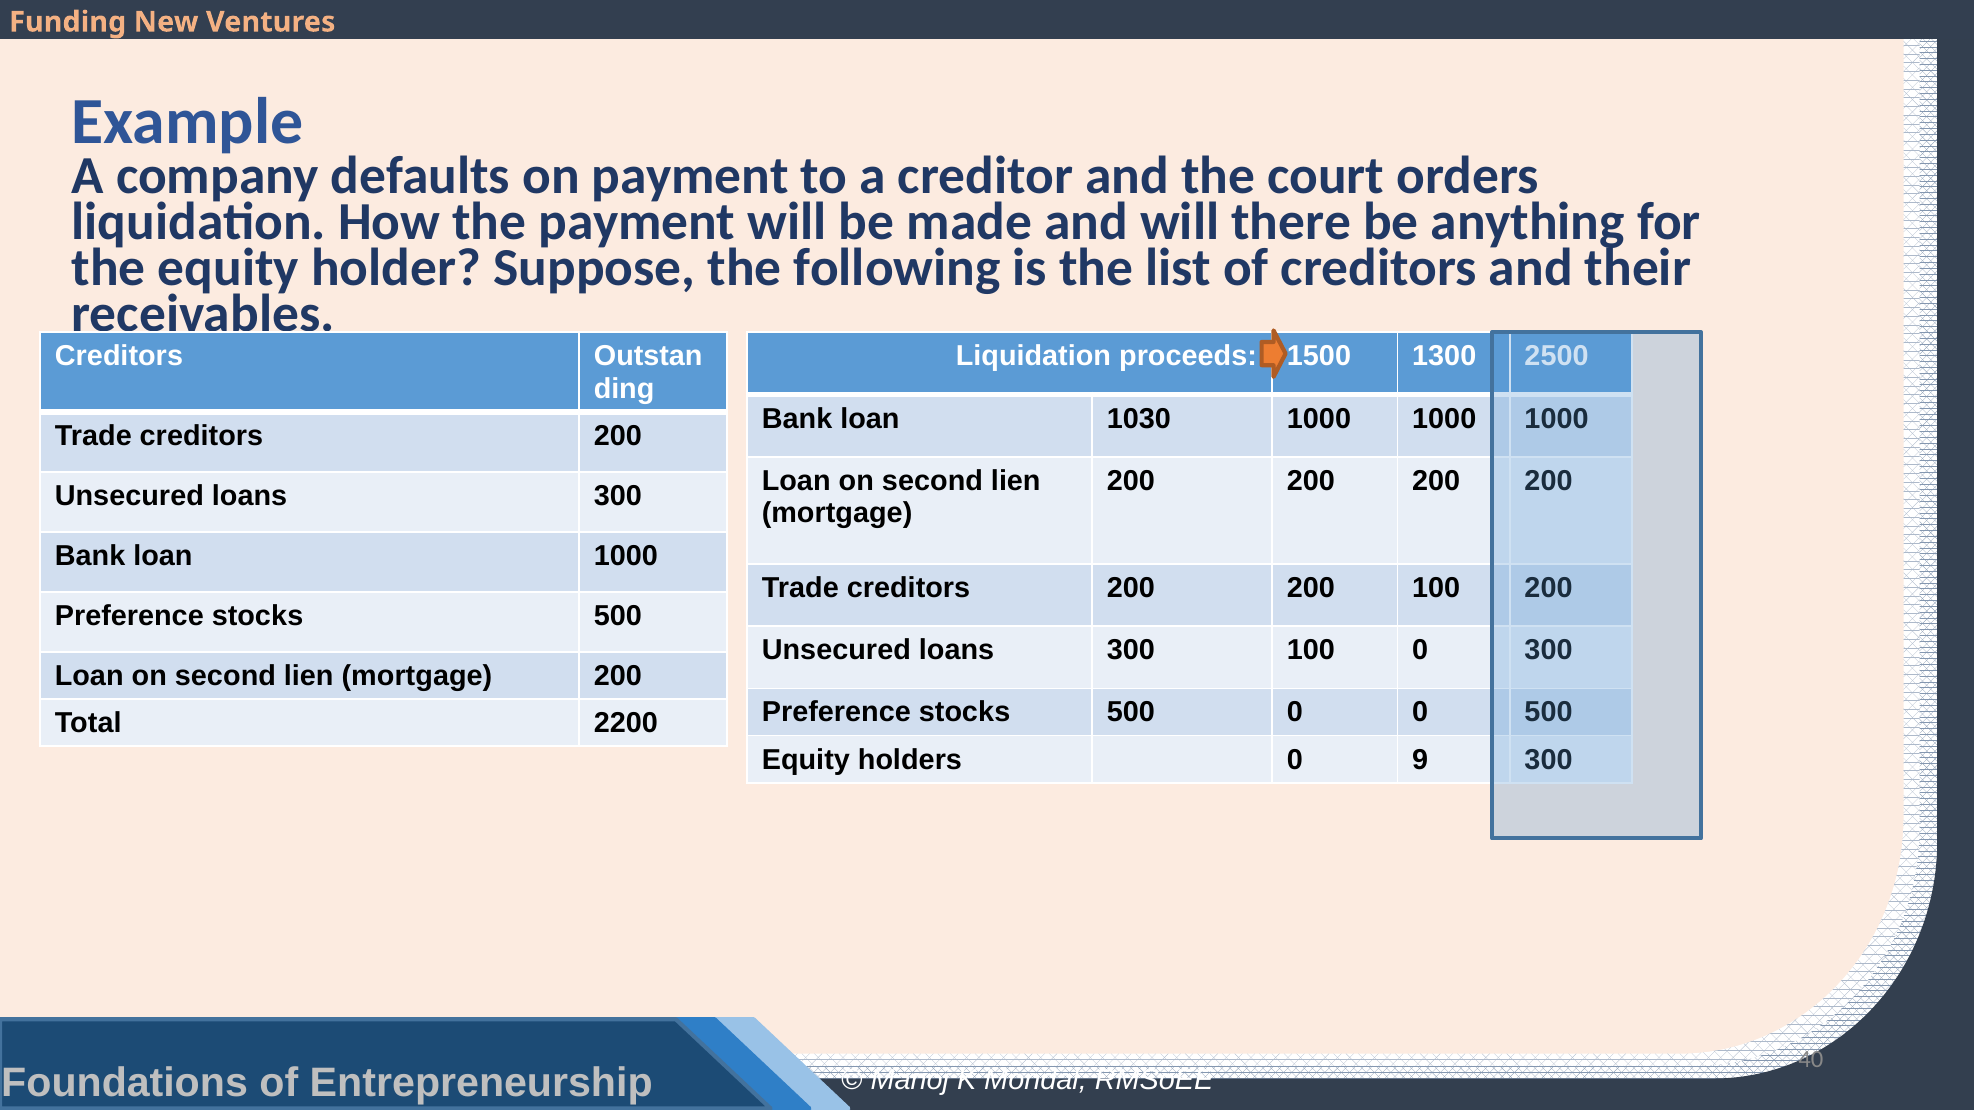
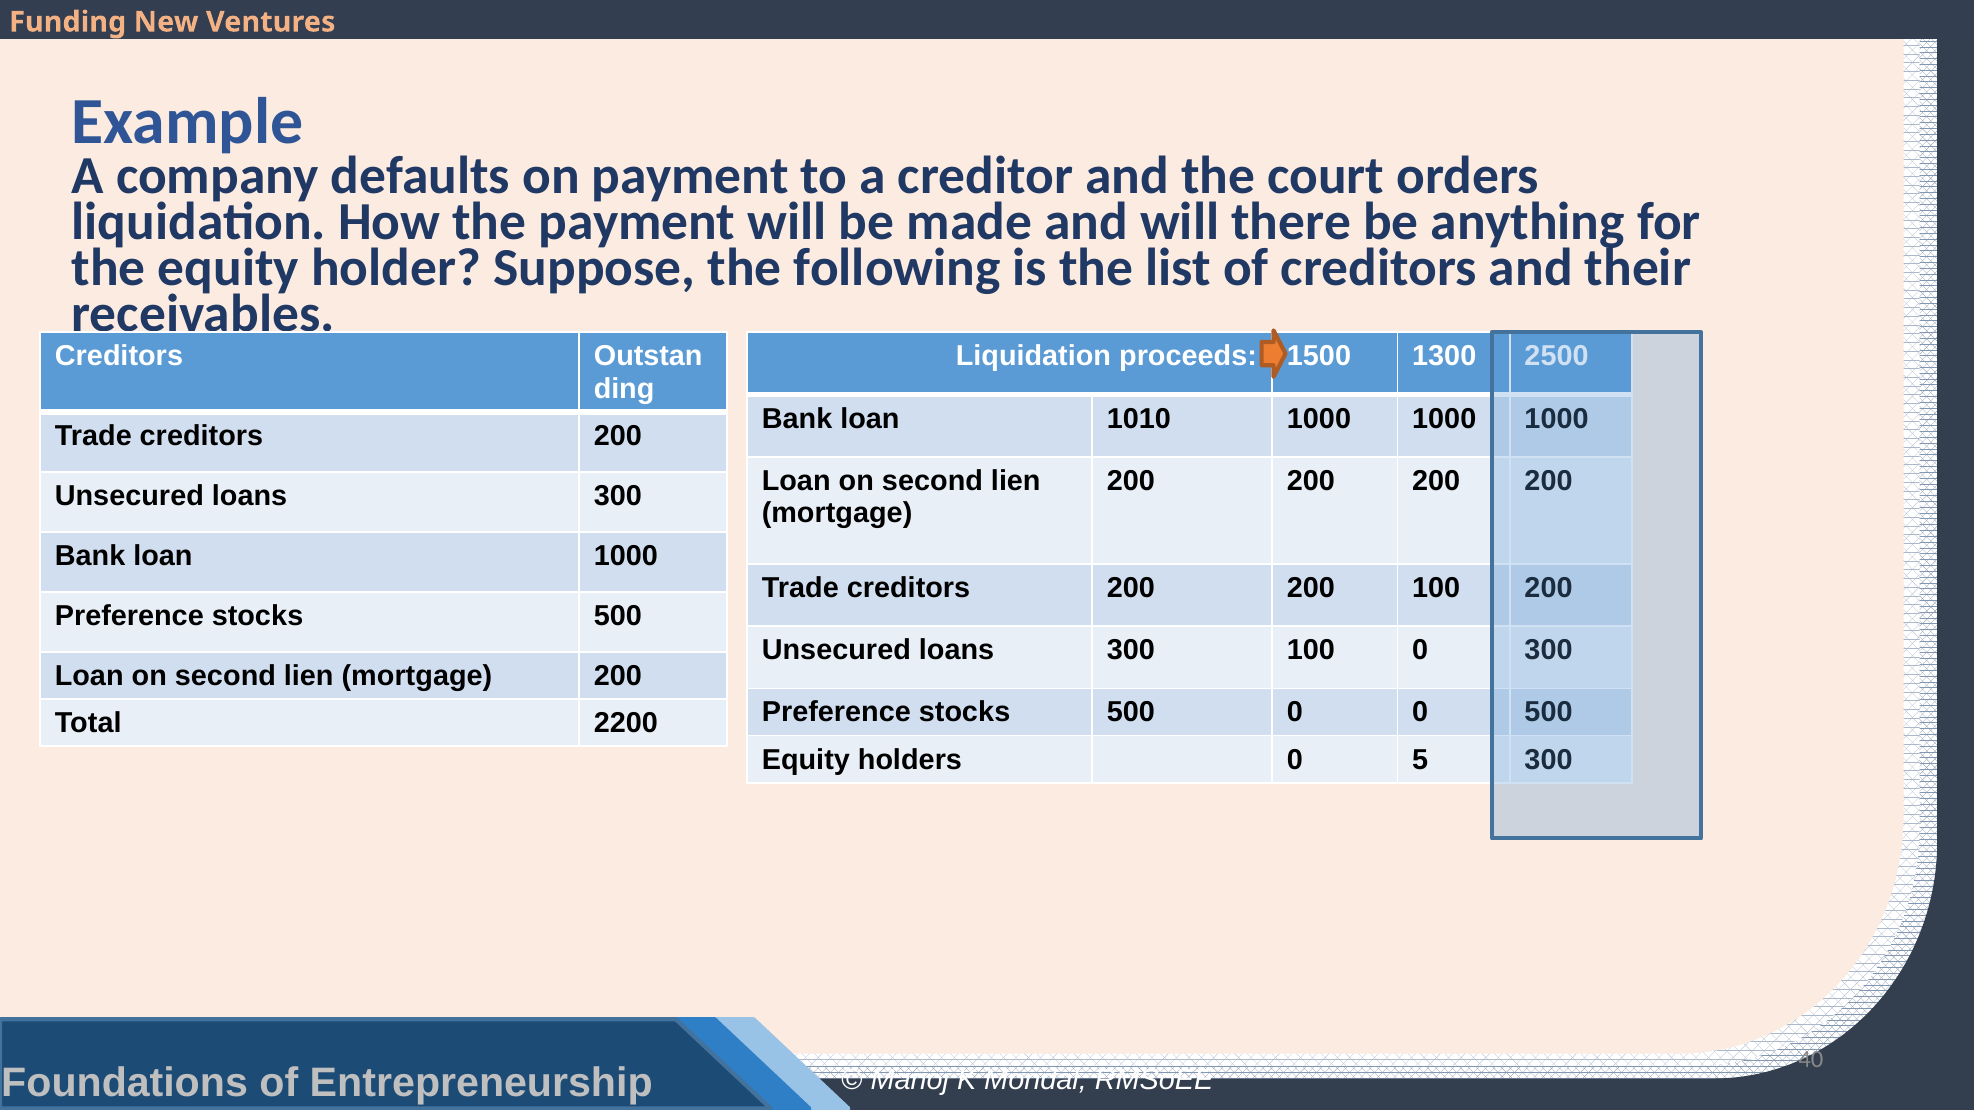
1030: 1030 -> 1010 (1139, 419)
9: 9 -> 5 (1420, 760)
